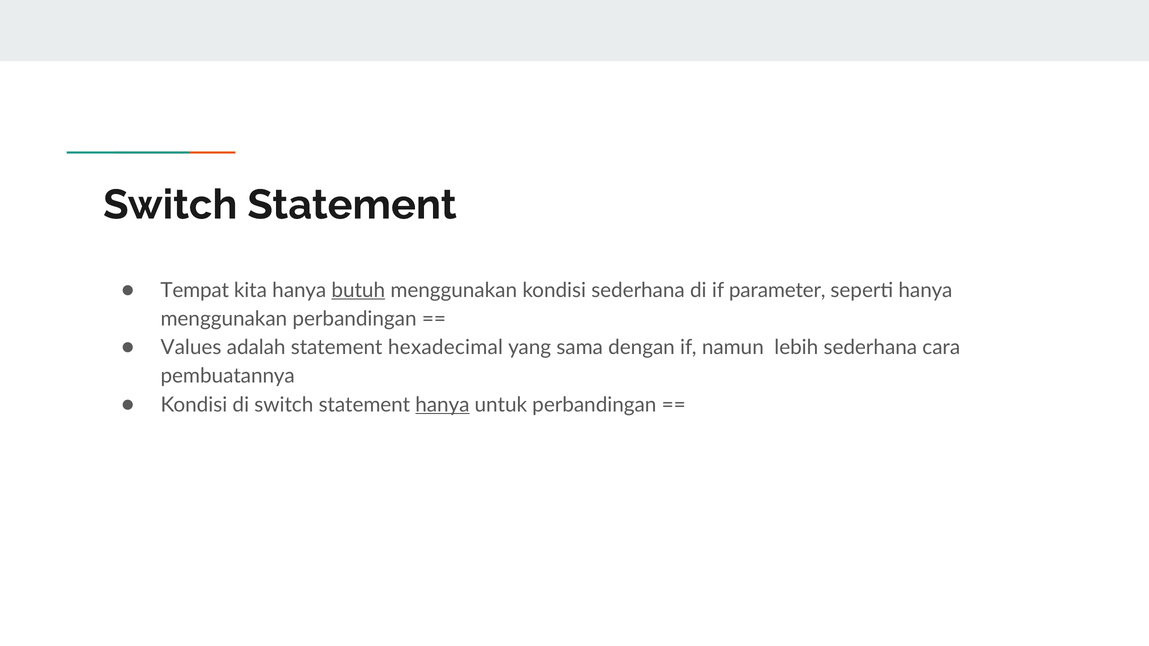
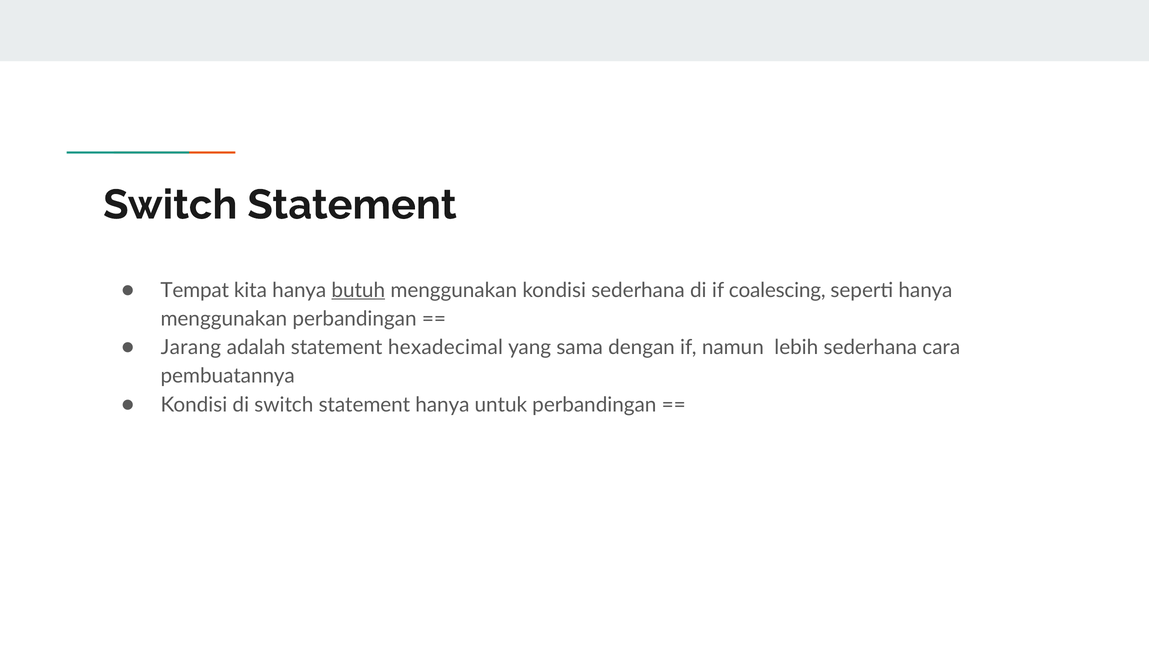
parameter: parameter -> coalescing (777, 290)
Values: Values -> Jarang (191, 348)
hanya underline: present -> none (442, 405)
